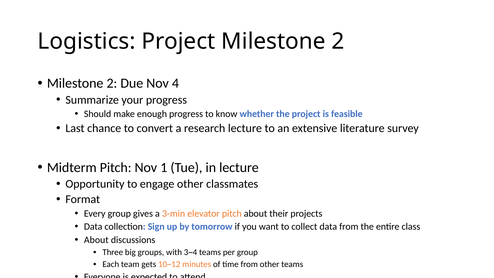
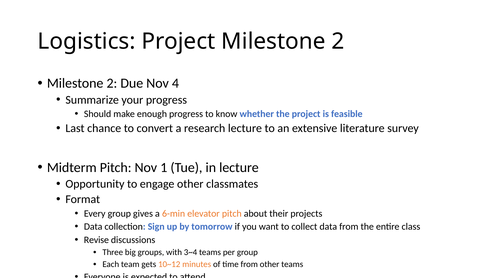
3-min: 3-min -> 6-min (174, 213)
About: About -> Revise (96, 240)
